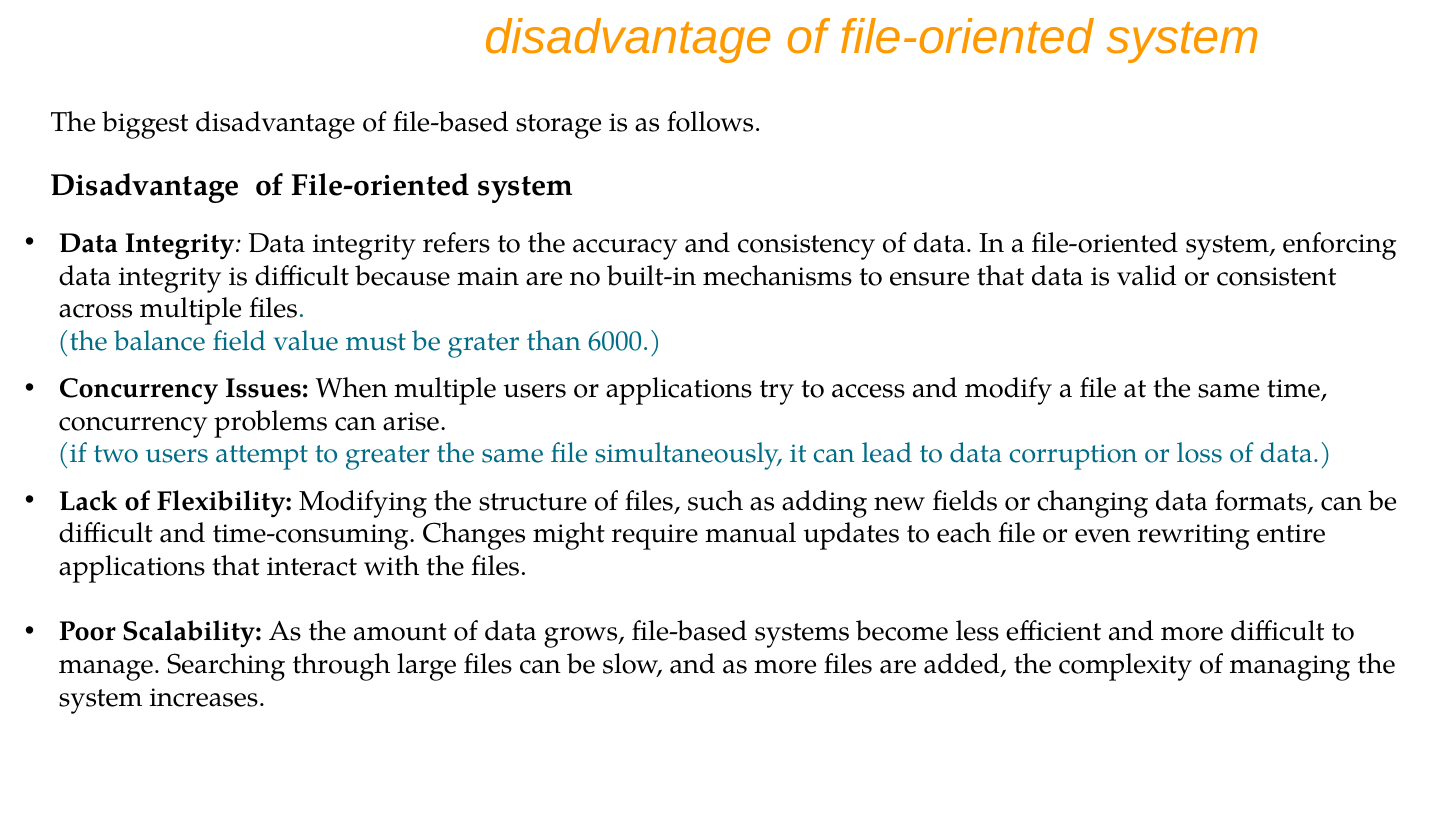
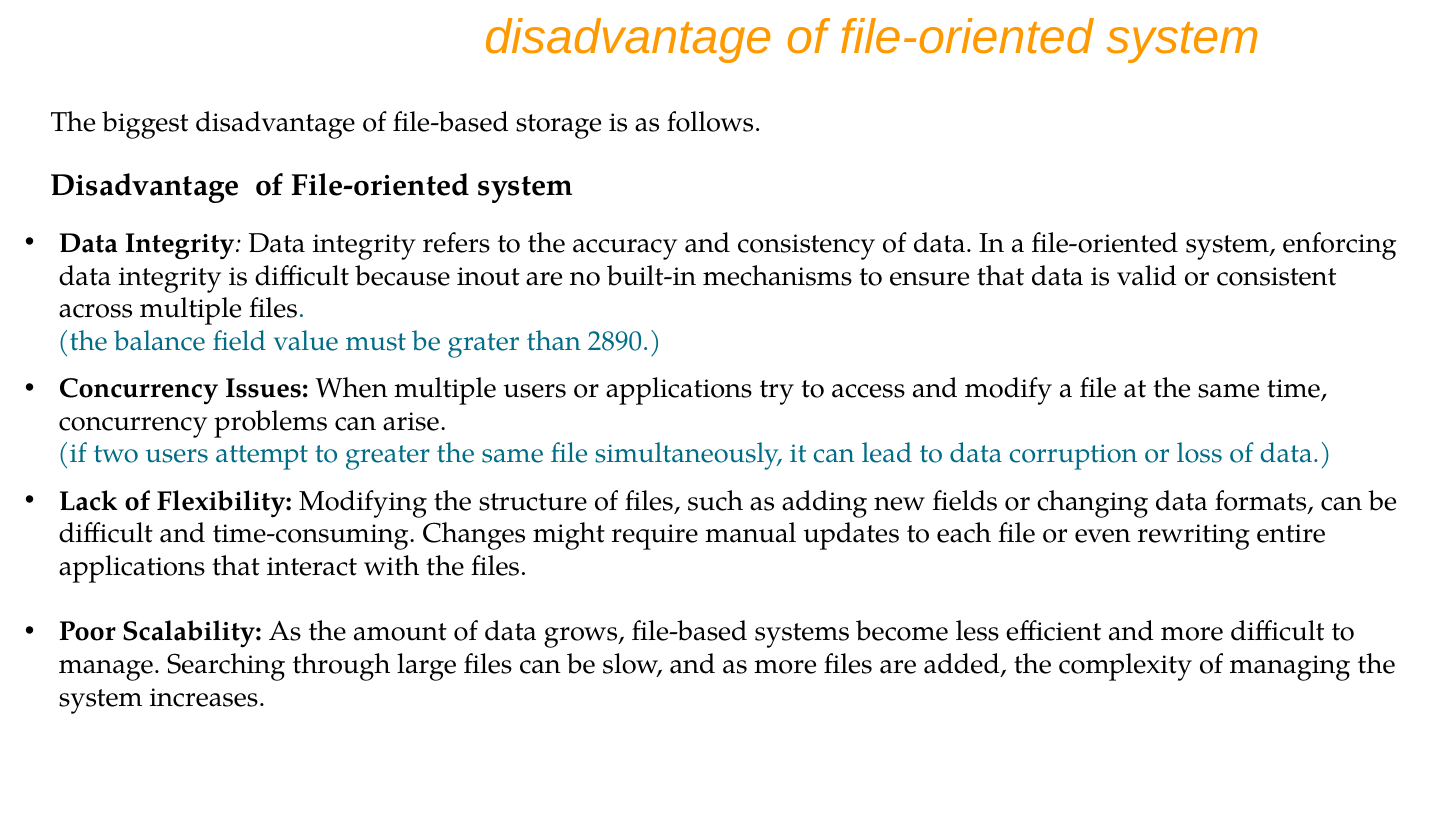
main: main -> inout (488, 276)
6000: 6000 -> 2890 (625, 341)
